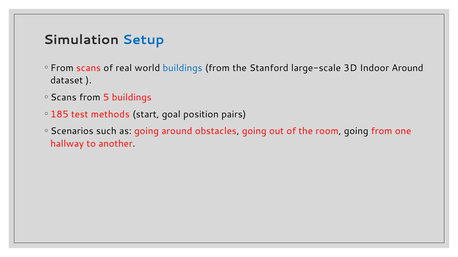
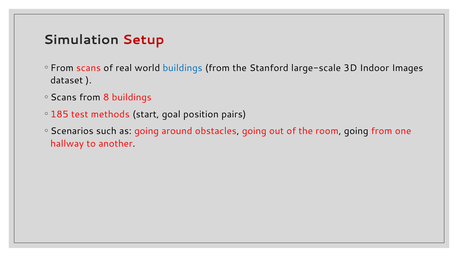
Setup colour: blue -> red (143, 40)
Indoor Around: Around -> Images (407, 68)
5: 5 -> 8 (106, 98)
